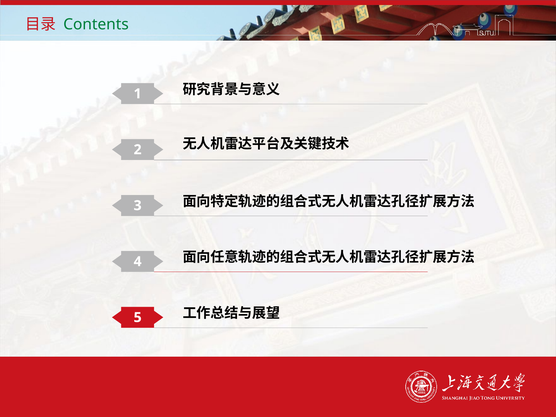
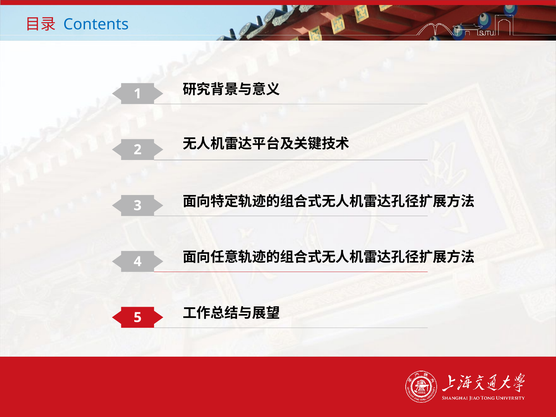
Contents colour: green -> blue (96, 24)
